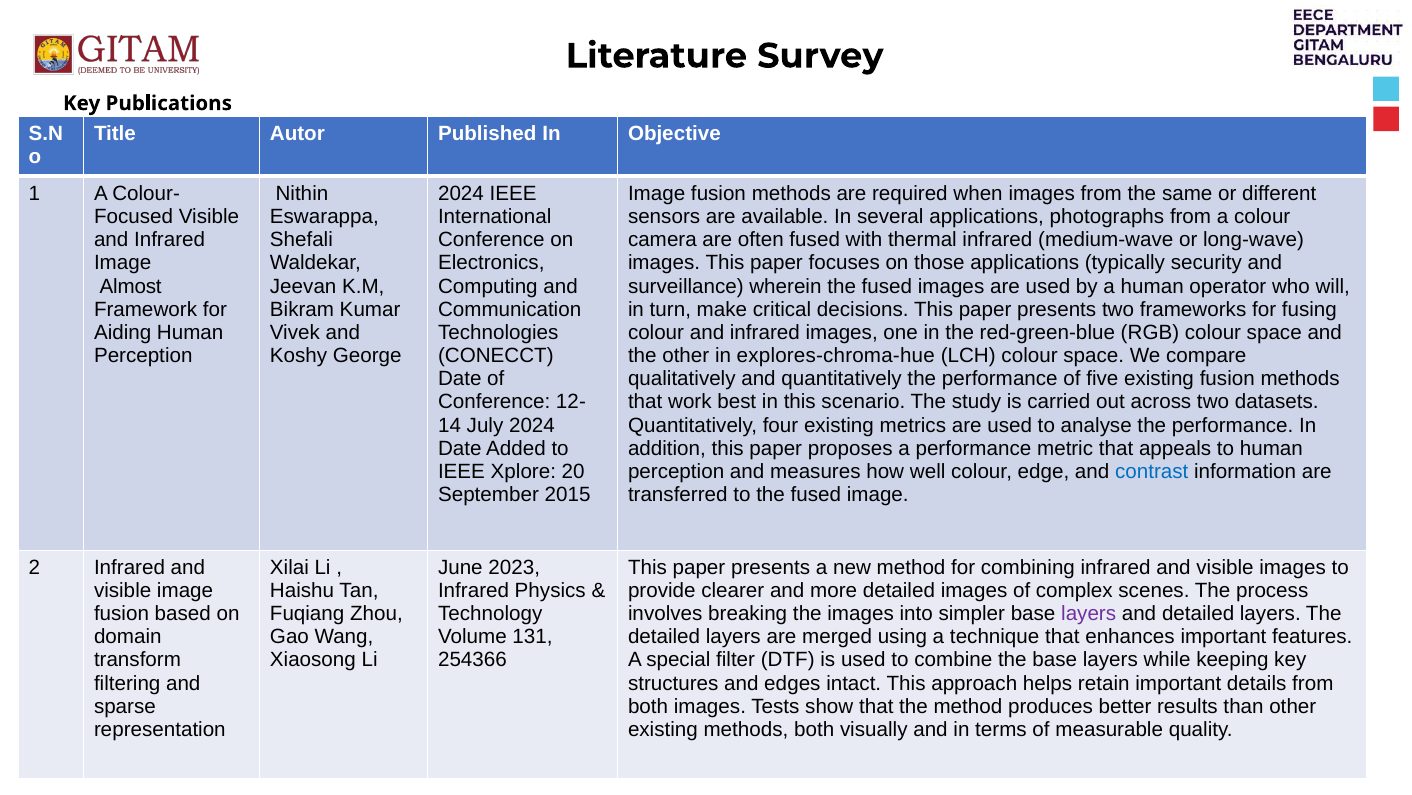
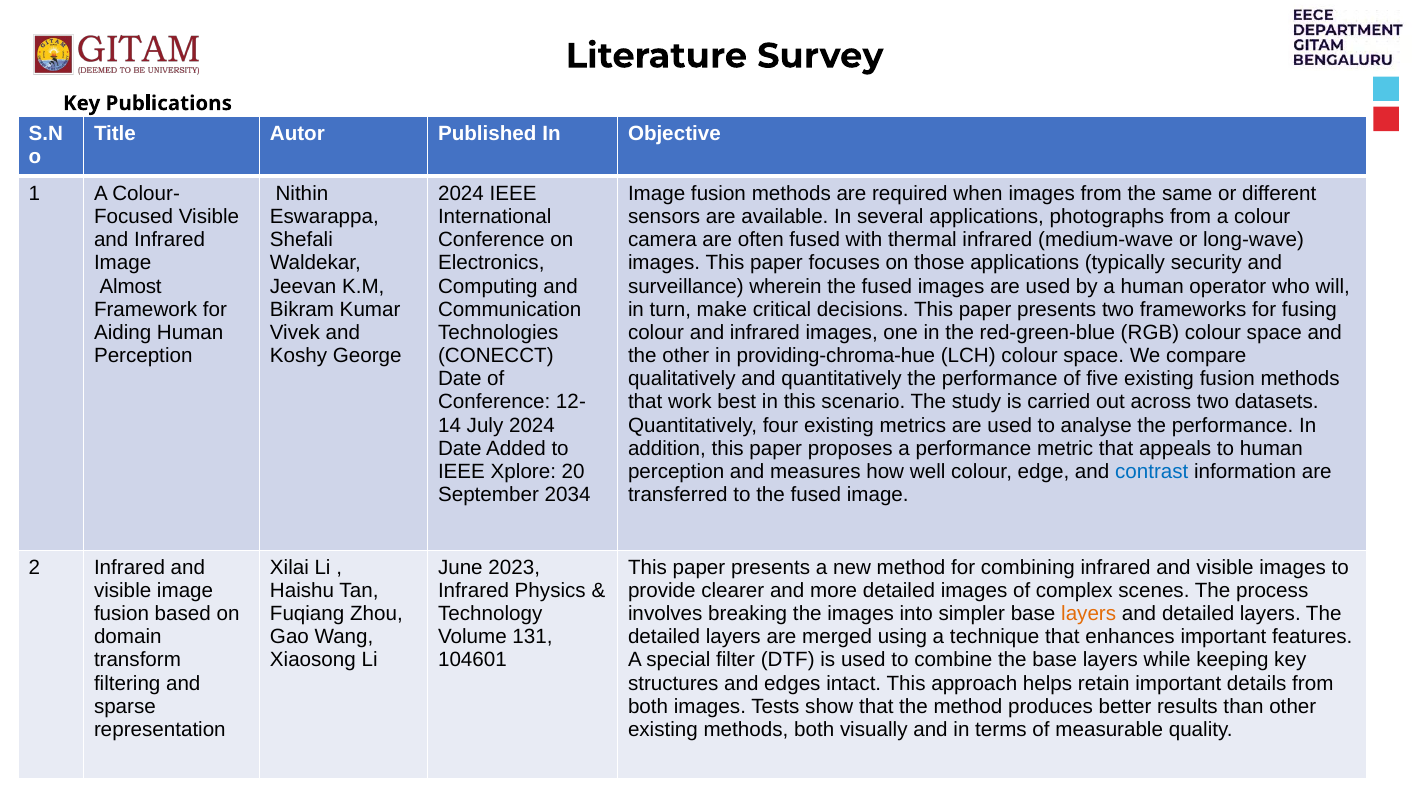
explores-chroma-hue: explores-chroma-hue -> providing-chroma-hue (836, 355)
2015: 2015 -> 2034 (568, 494)
layers colour: purple -> orange (1089, 613)
254366: 254366 -> 104601 (472, 659)
